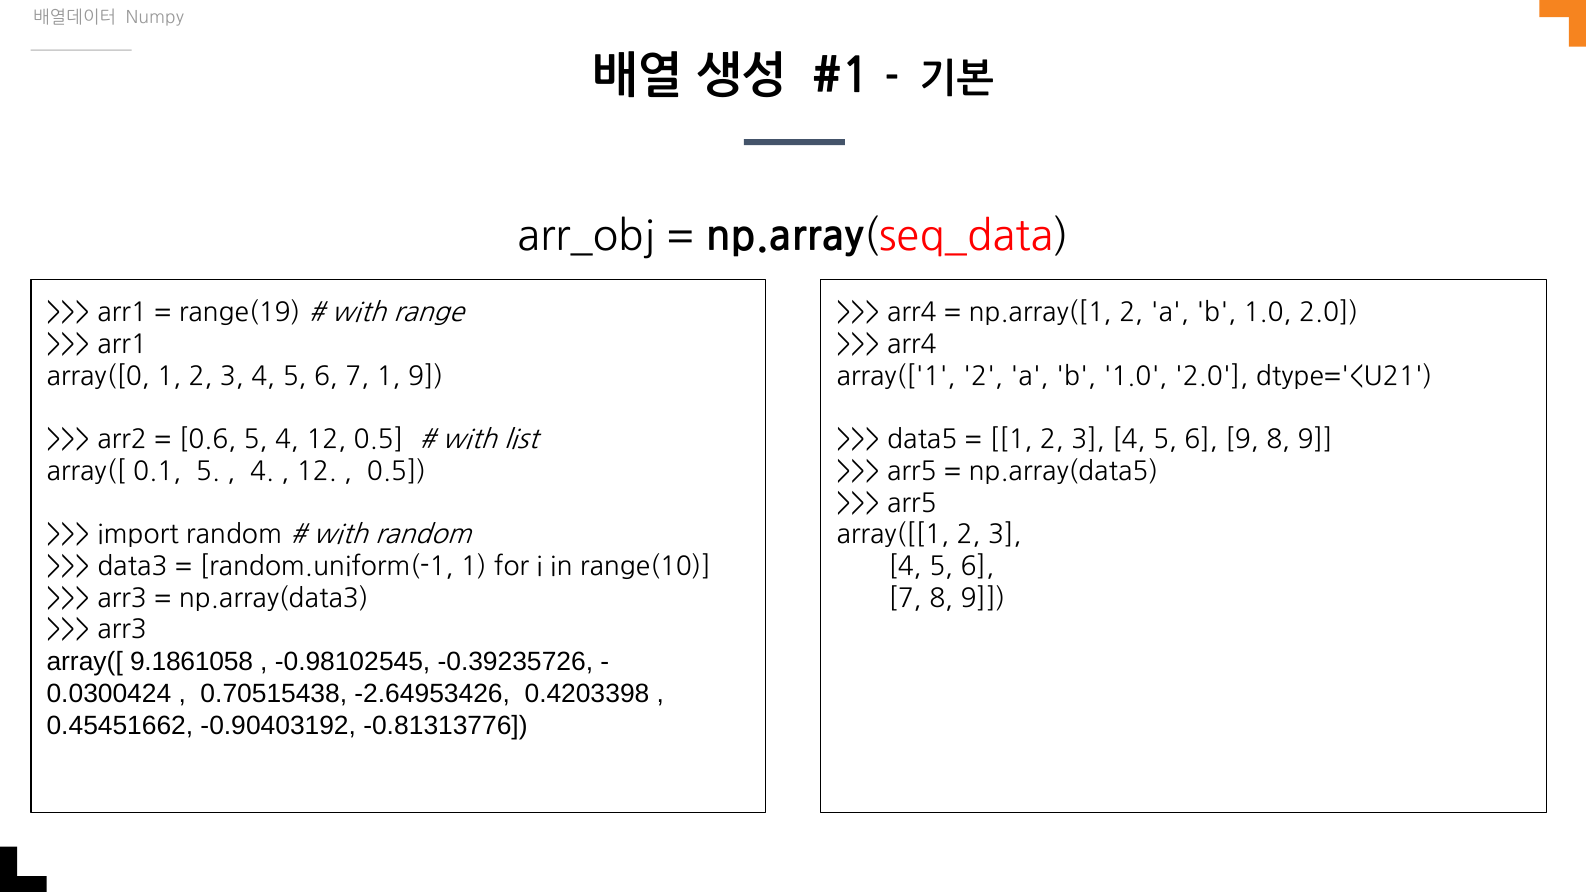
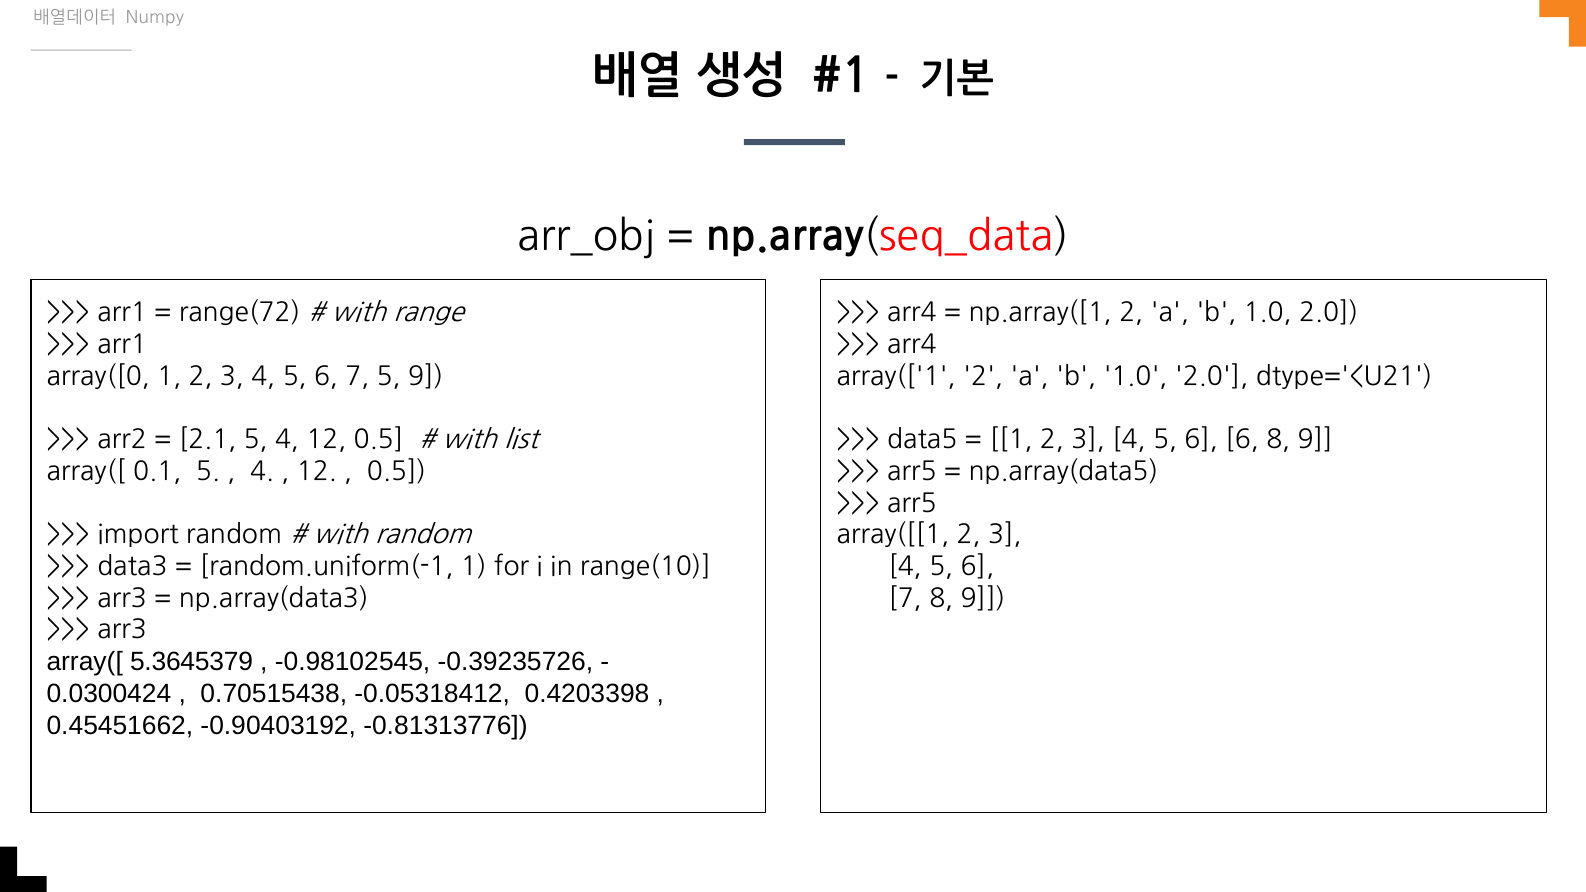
range(19: range(19 -> range(72 (240, 313)
7 1: 1 -> 5 (389, 377)
0.6: 0.6 -> 2.1 (208, 440)
6 9: 9 -> 6 (1242, 440)
9.1861058: 9.1861058 -> 5.3645379 (192, 662)
-2.64953426: -2.64953426 -> -0.05318412 (432, 694)
